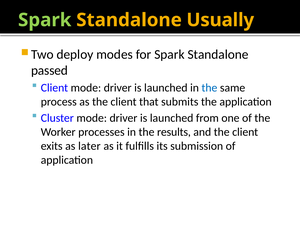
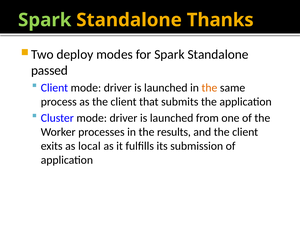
Usually: Usually -> Thanks (220, 20)
the colour: blue -> orange (209, 88)
later: later -> local (89, 146)
